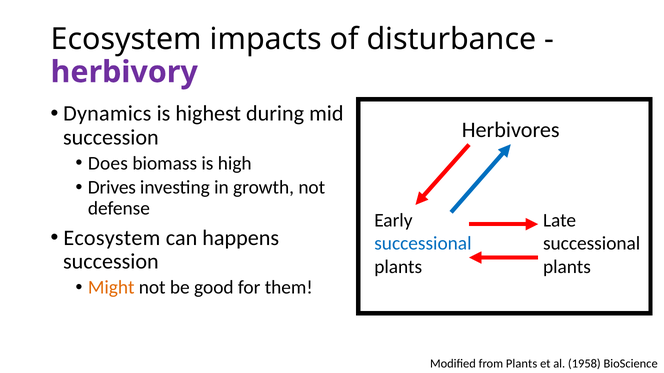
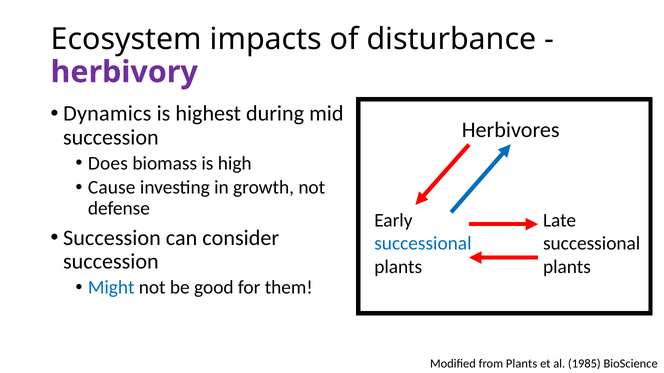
Drives: Drives -> Cause (112, 188)
Ecosystem: Ecosystem -> Succession (112, 238)
happens: happens -> consider (241, 238)
Might colour: orange -> blue (111, 288)
1958: 1958 -> 1985 (584, 364)
